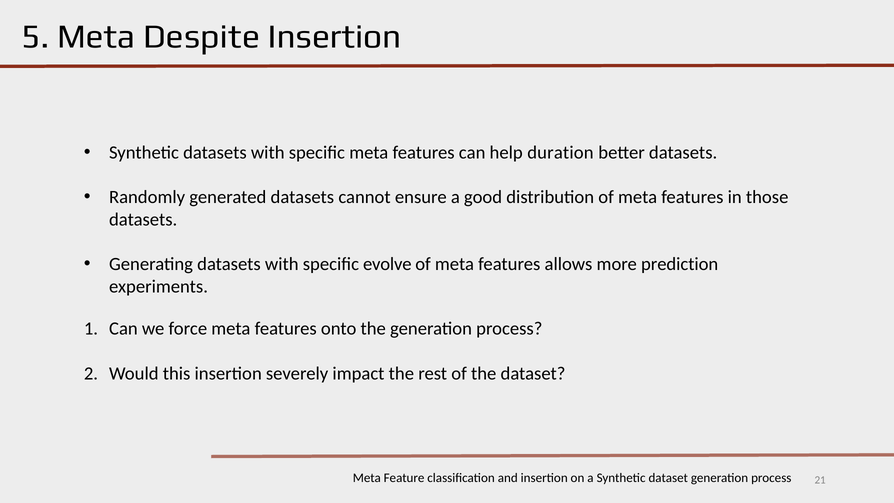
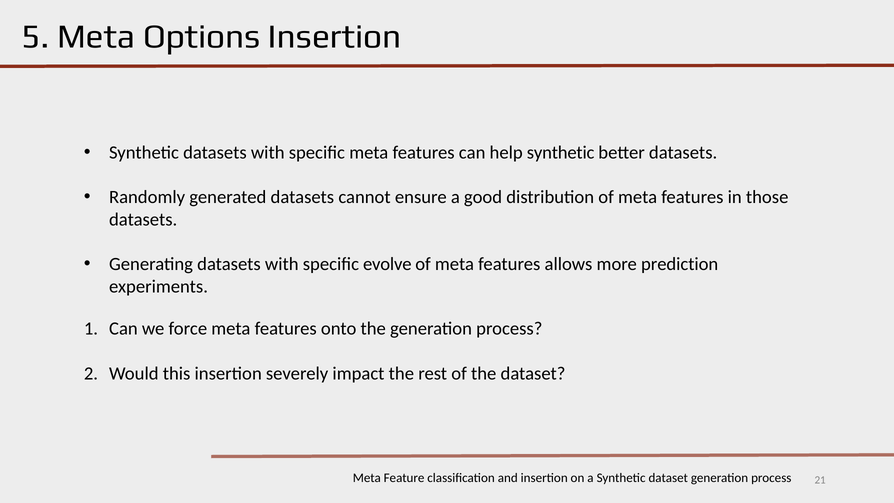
Despite: Despite -> Options (202, 37)
help duration: duration -> synthetic (561, 152)
